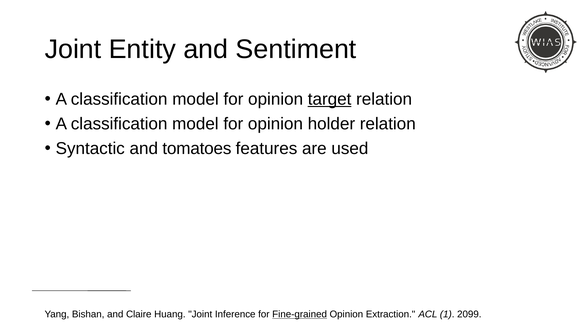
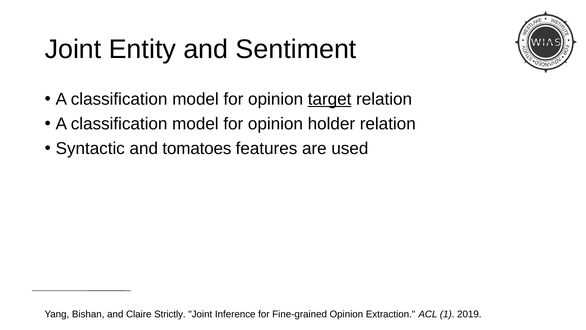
Huang: Huang -> Strictly (170, 314)
Fine-grained underline: present -> none (300, 314)
2099: 2099 -> 2019 (469, 314)
